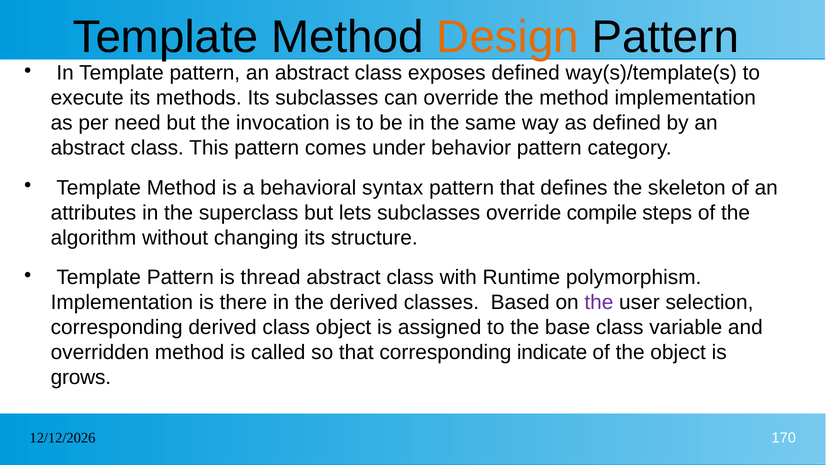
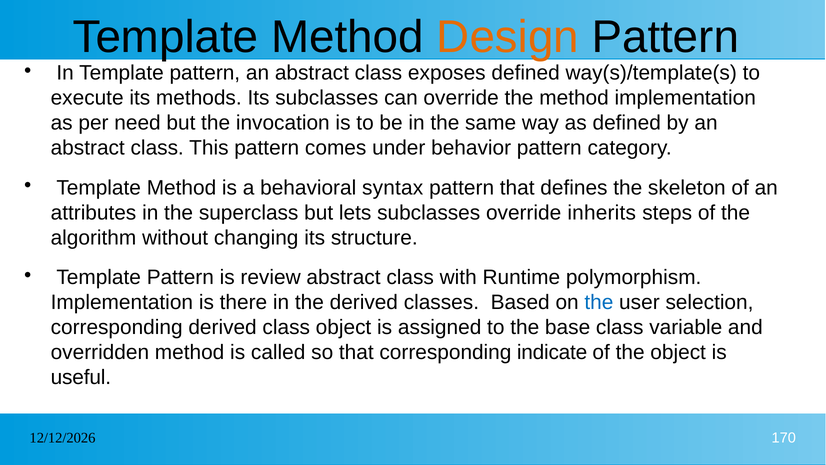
compile: compile -> inherits (602, 213)
thread: thread -> review (271, 277)
the colour: purple -> blue (599, 302)
grows: grows -> useful (81, 377)
